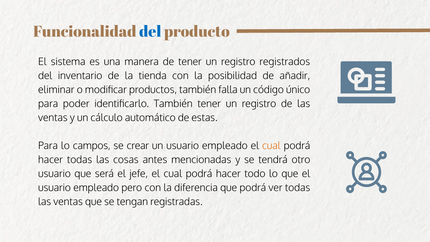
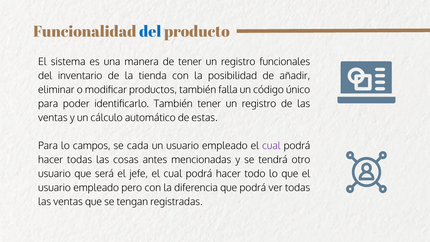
registrados: registrados -> funcionales (285, 62)
crear: crear -> cada (138, 146)
cual colour: orange -> purple (271, 146)
